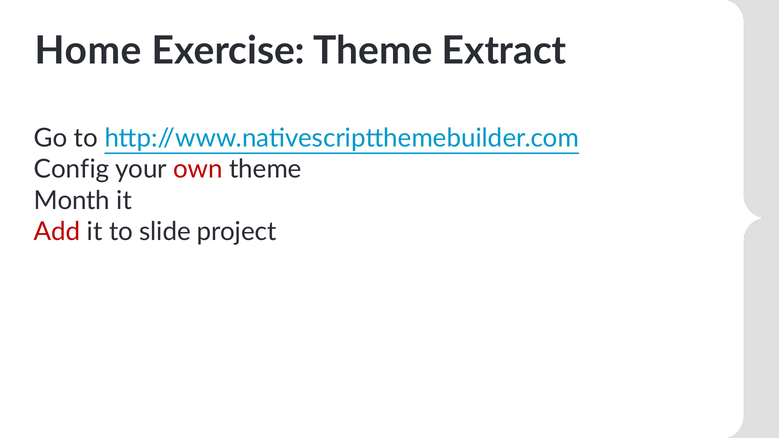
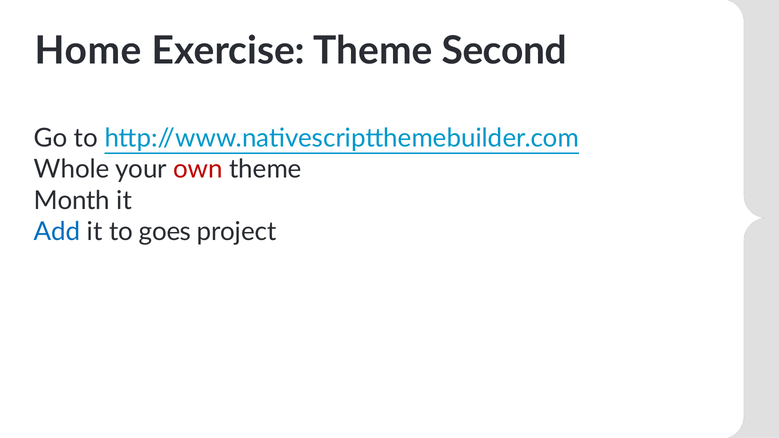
Extract: Extract -> Second (504, 51)
Config: Config -> Whole (72, 169)
Add colour: red -> blue (57, 232)
slide: slide -> goes (165, 232)
